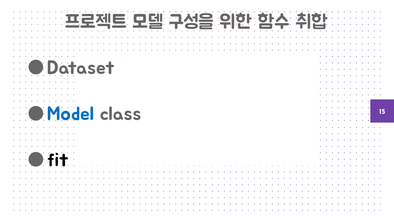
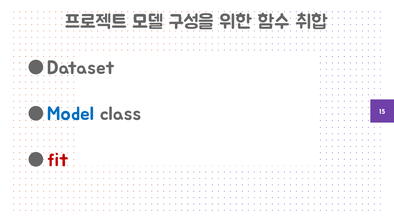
fit colour: black -> red (58, 160)
